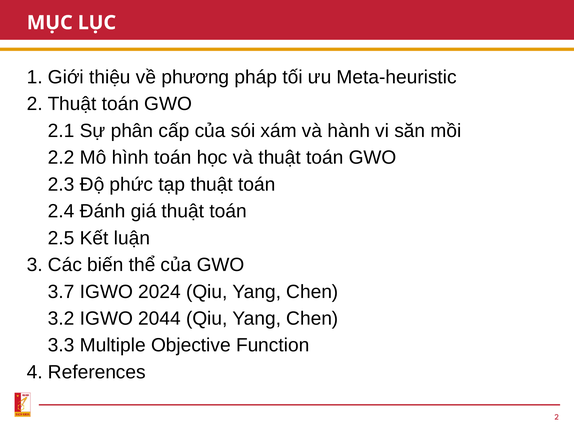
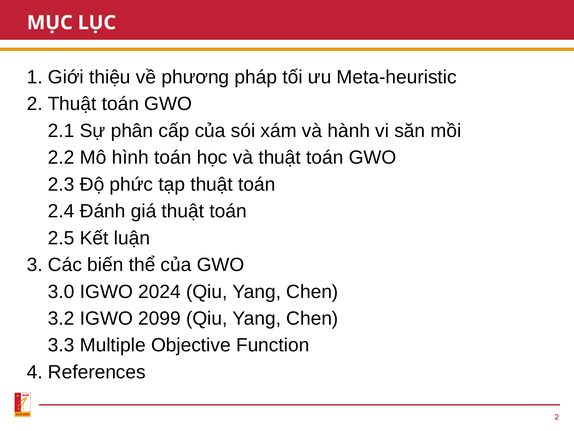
3.7: 3.7 -> 3.0 (61, 291)
2044: 2044 -> 2099 (159, 318)
